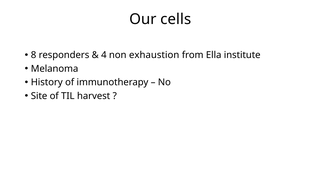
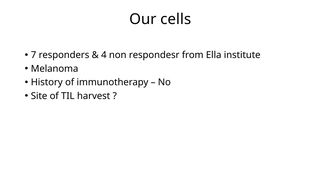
8: 8 -> 7 (34, 55)
exhaustion: exhaustion -> respondesr (154, 55)
